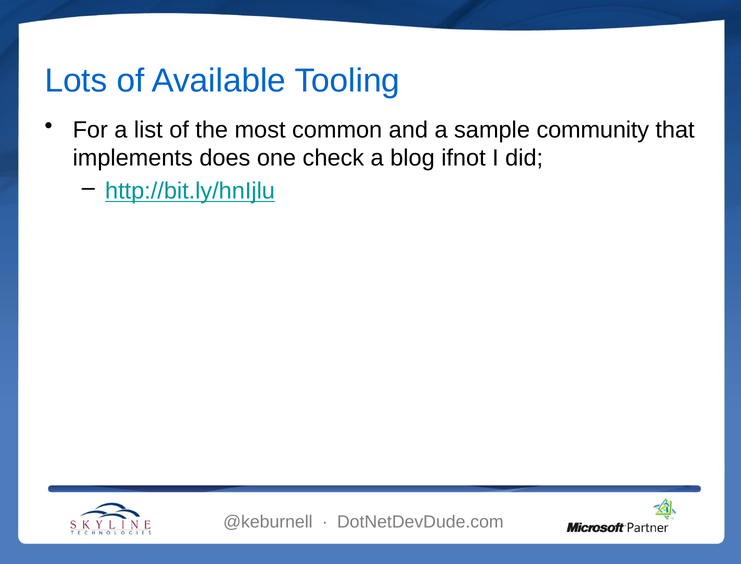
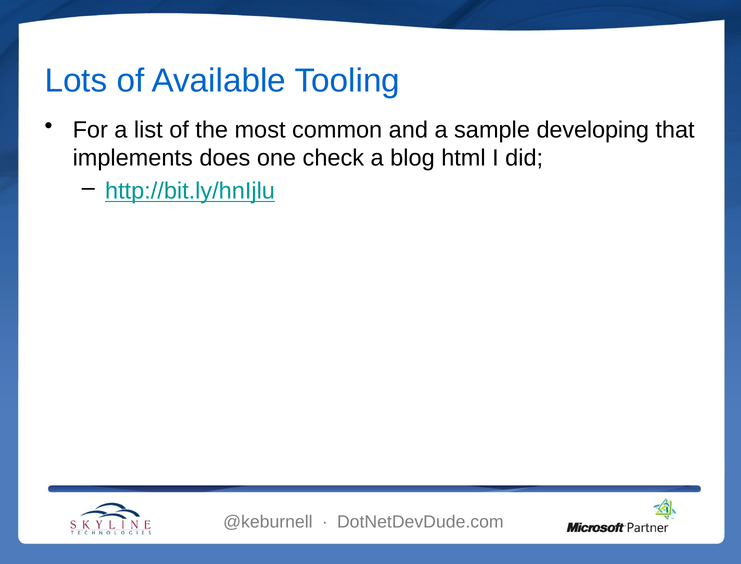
community: community -> developing (593, 130)
ifnot: ifnot -> html (463, 158)
